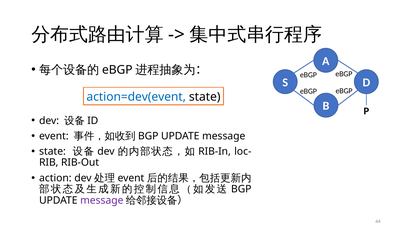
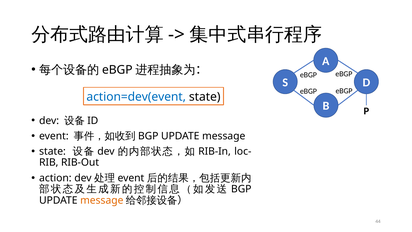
message colour: purple -> orange (102, 200)
